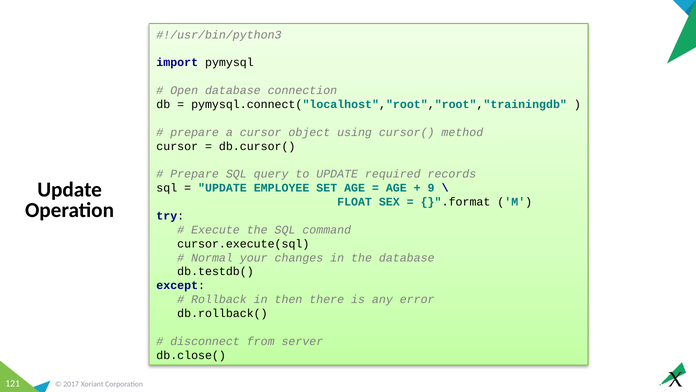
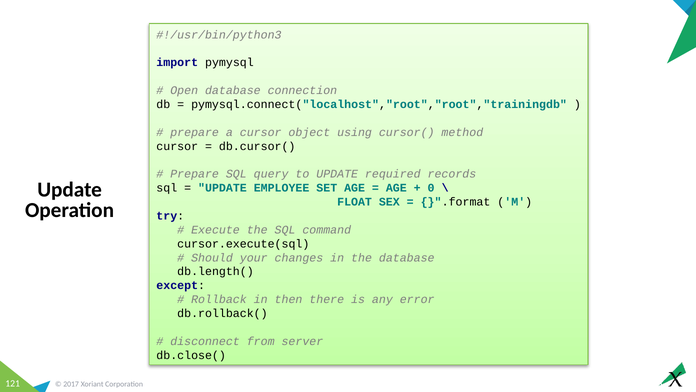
9: 9 -> 0 (431, 188)
Normal: Normal -> Should (212, 257)
db.testdb(: db.testdb( -> db.length( (215, 271)
